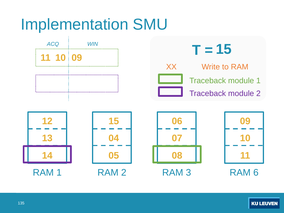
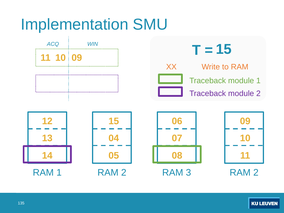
3 RAM 6: 6 -> 2 (256, 173)
